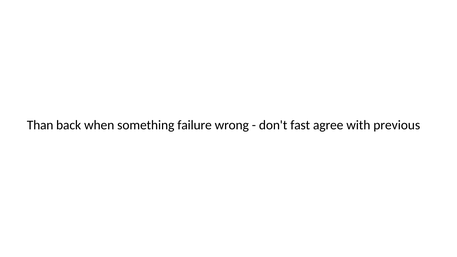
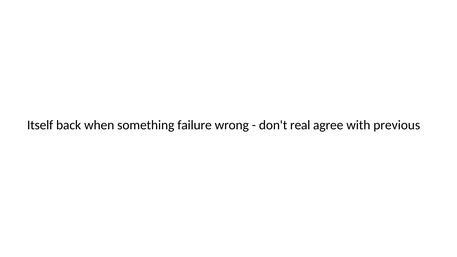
Than: Than -> Itself (40, 125)
fast: fast -> real (300, 125)
